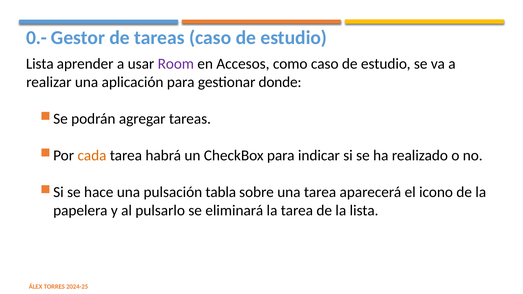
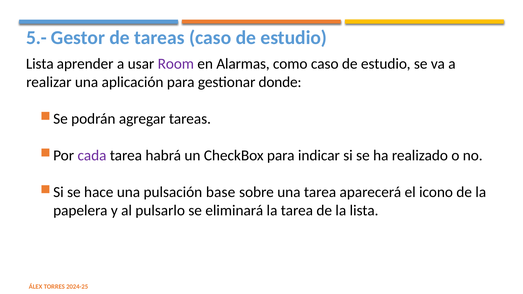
0.-: 0.- -> 5.- (36, 38)
Accesos: Accesos -> Alarmas (243, 64)
cada colour: orange -> purple (92, 156)
tabla: tabla -> base (221, 192)
